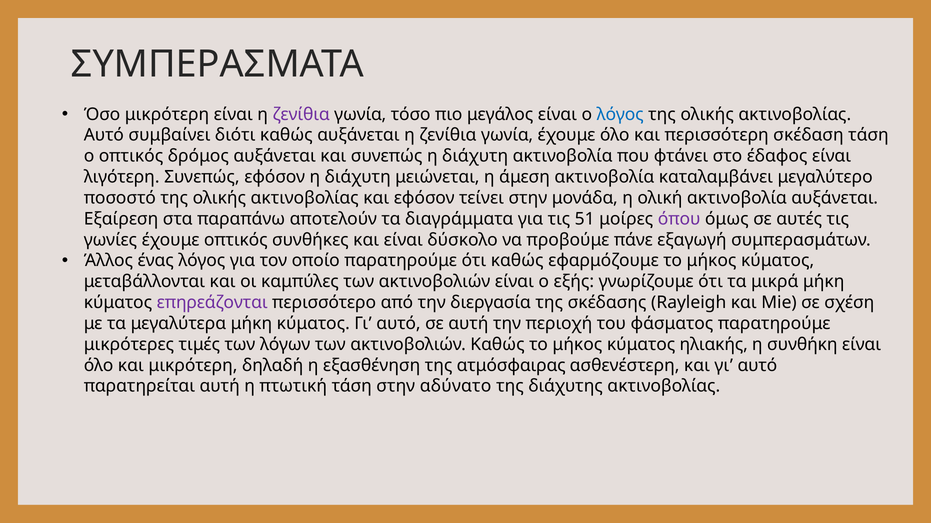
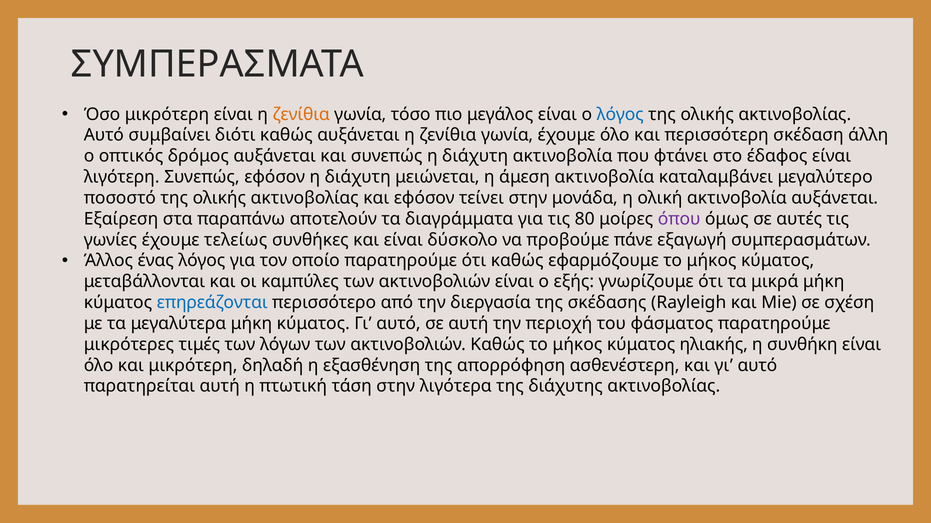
ζενίθια colour: purple -> orange (301, 114)
σκέδαση τάση: τάση -> άλλη (868, 135)
51: 51 -> 80 (585, 219)
έχουμε οπτικός: οπτικός -> τελείως (236, 240)
επηρεάζονται colour: purple -> blue (212, 303)
ατμόσφαιρας: ατμόσφαιρας -> απορρόφηση (511, 366)
αδύνατο: αδύνατο -> λιγότερα (456, 387)
